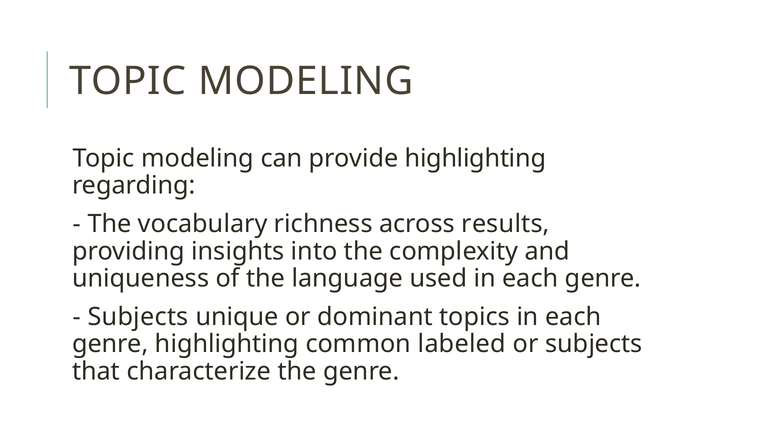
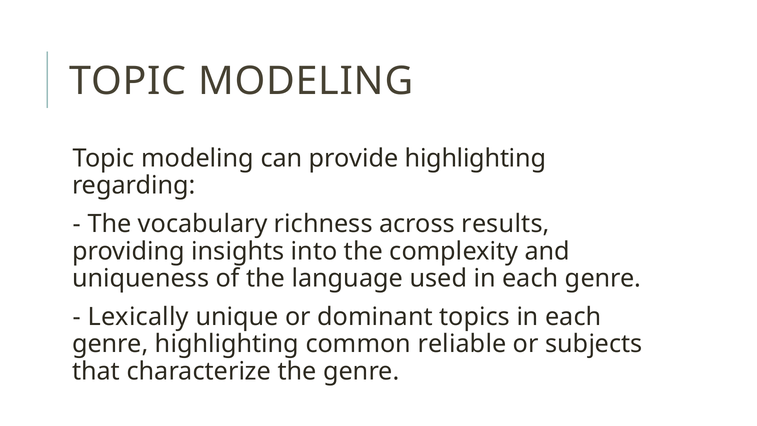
Subjects: Subjects -> Lexically (138, 317)
labeled: labeled -> reliable (462, 344)
